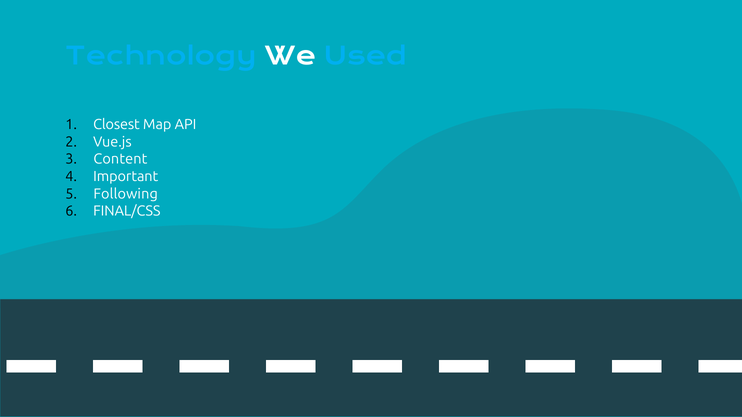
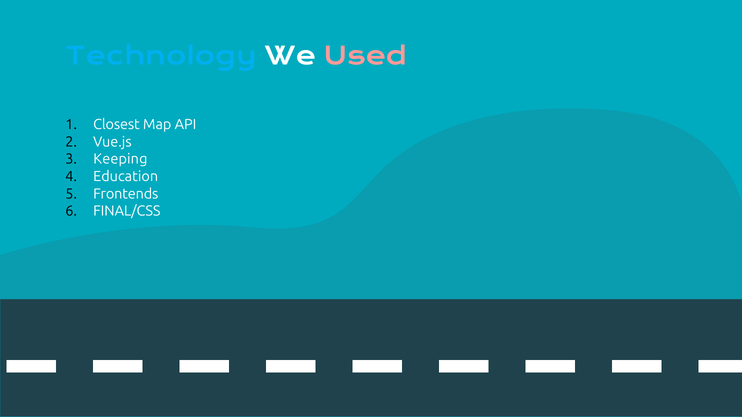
Used colour: light blue -> pink (366, 57)
Content: Content -> Keeping (120, 159)
Important: Important -> Education (126, 177)
Following: Following -> Frontends (126, 194)
